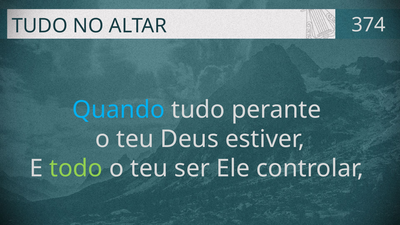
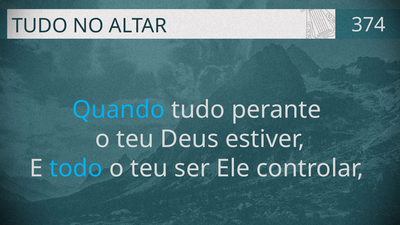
todo colour: light green -> light blue (76, 168)
